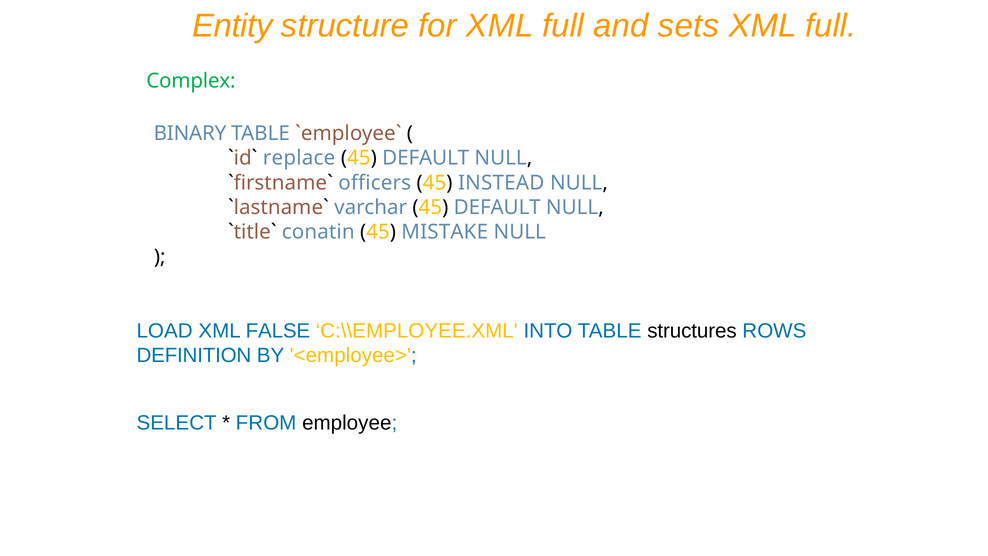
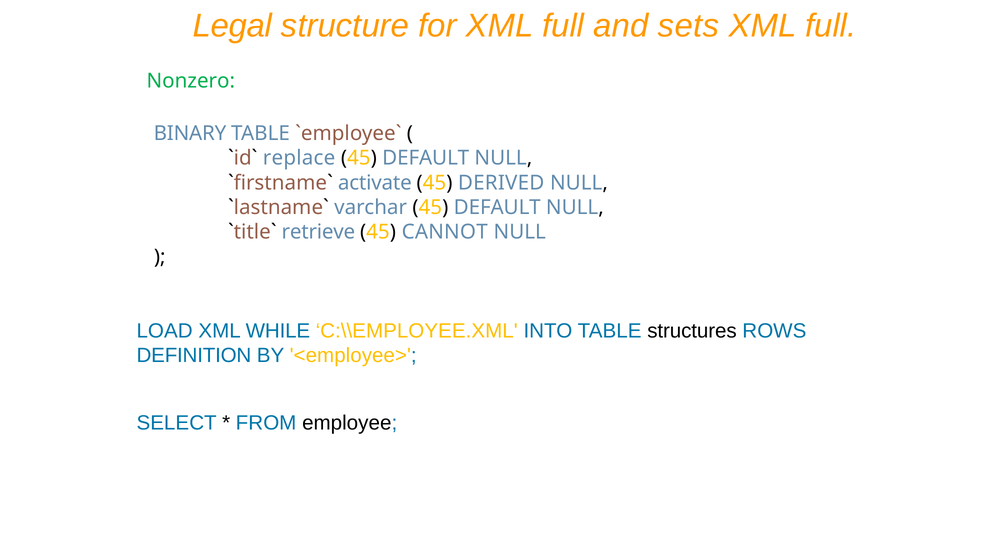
Entity: Entity -> Legal (232, 26)
Complex: Complex -> Nonzero (191, 81)
officers: officers -> activate (375, 183)
INSTEAD: INSTEAD -> DERIVED (501, 183)
conatin: conatin -> retrieve (318, 232)
MISTAKE: MISTAKE -> CANNOT (445, 232)
FALSE: FALSE -> WHILE (278, 331)
